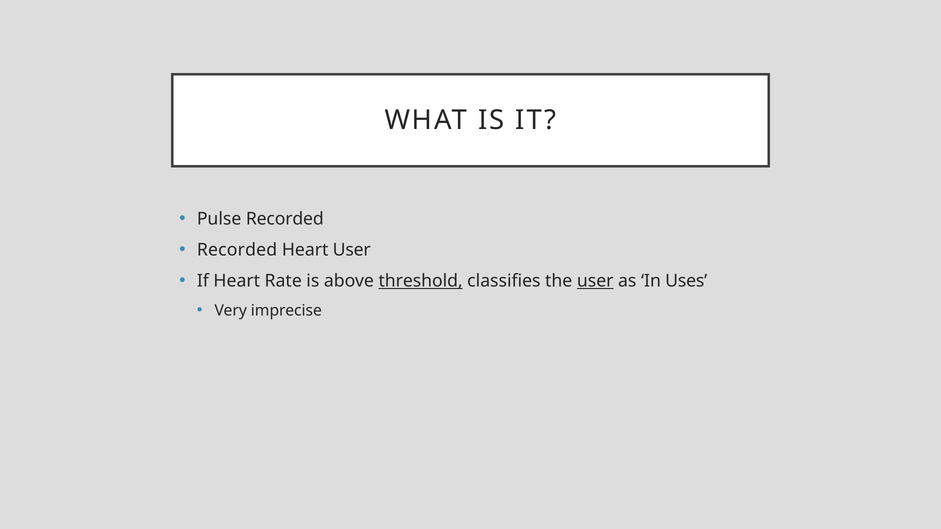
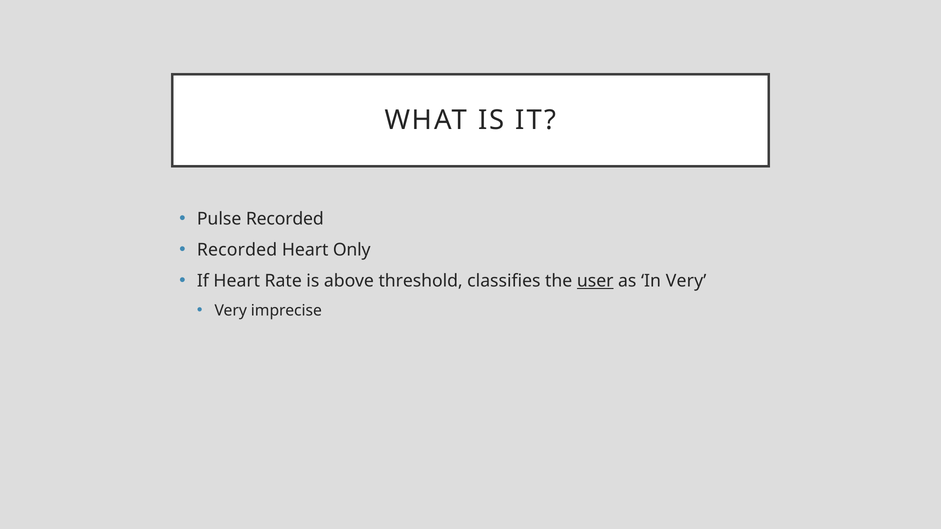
Heart User: User -> Only (352, 250)
threshold underline: present -> none (421, 281)
In Uses: Uses -> Very (686, 281)
